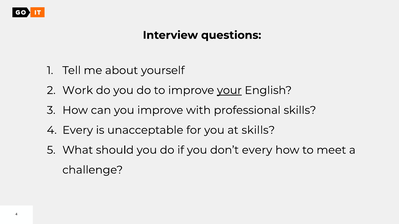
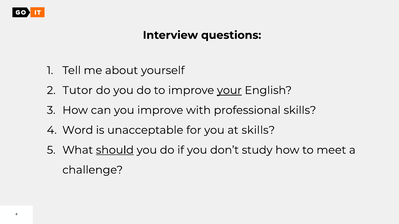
Work: Work -> Tutor (78, 90)
Every: Every -> Word (78, 130)
should underline: none -> present (115, 150)
don’t every: every -> study (257, 150)
